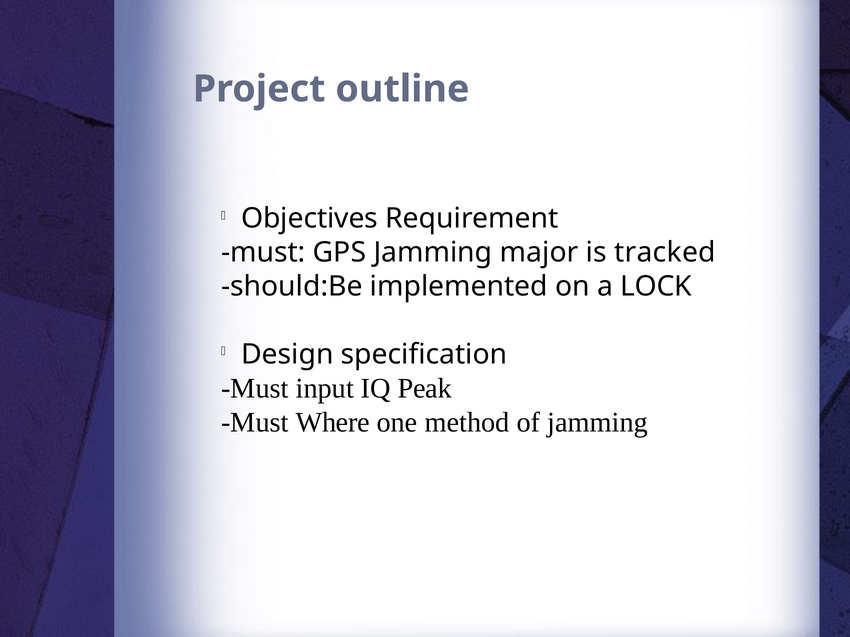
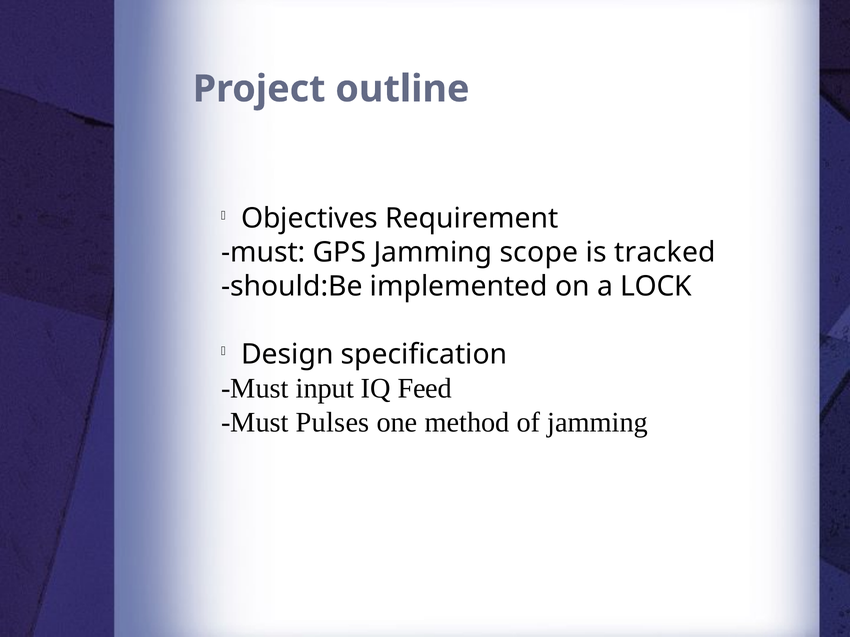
major: major -> scope (539, 253)
Peak: Peak -> Feed (425, 389)
Where: Where -> Pulses (333, 423)
